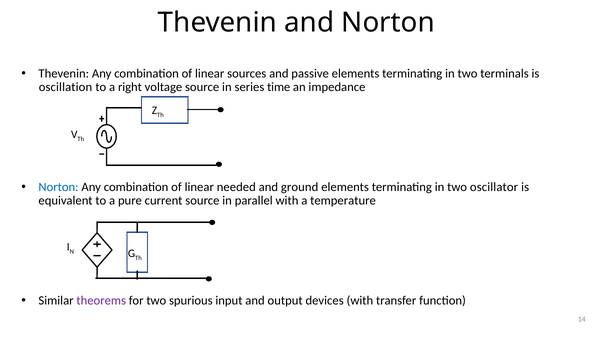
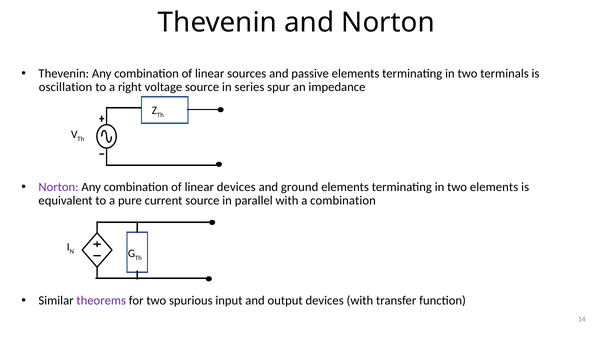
time: time -> spur (279, 87)
Norton colour: blue -> purple (59, 187)
linear needed: needed -> devices (236, 187)
two oscillator: oscillator -> elements (494, 187)
a temperature: temperature -> combination (343, 201)
